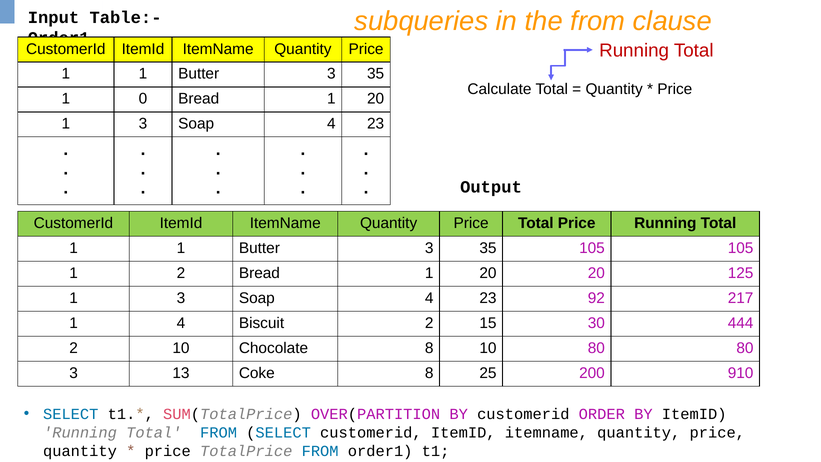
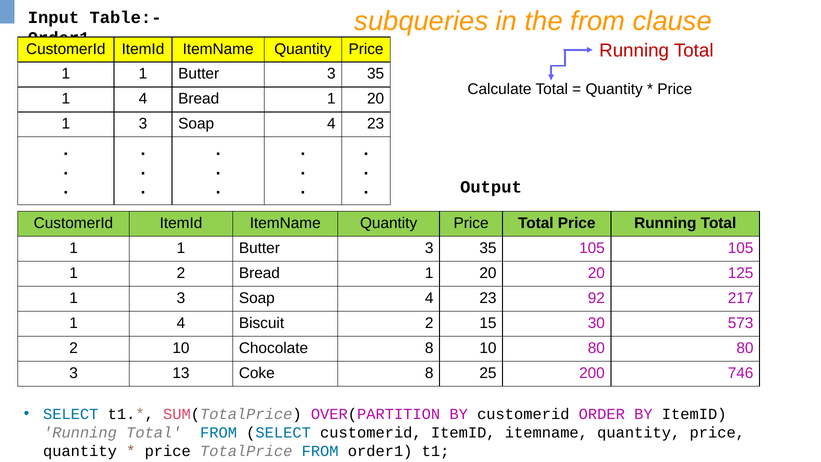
0: 0 -> 4 (143, 99)
444: 444 -> 573 (741, 323)
910: 910 -> 746 (741, 373)
